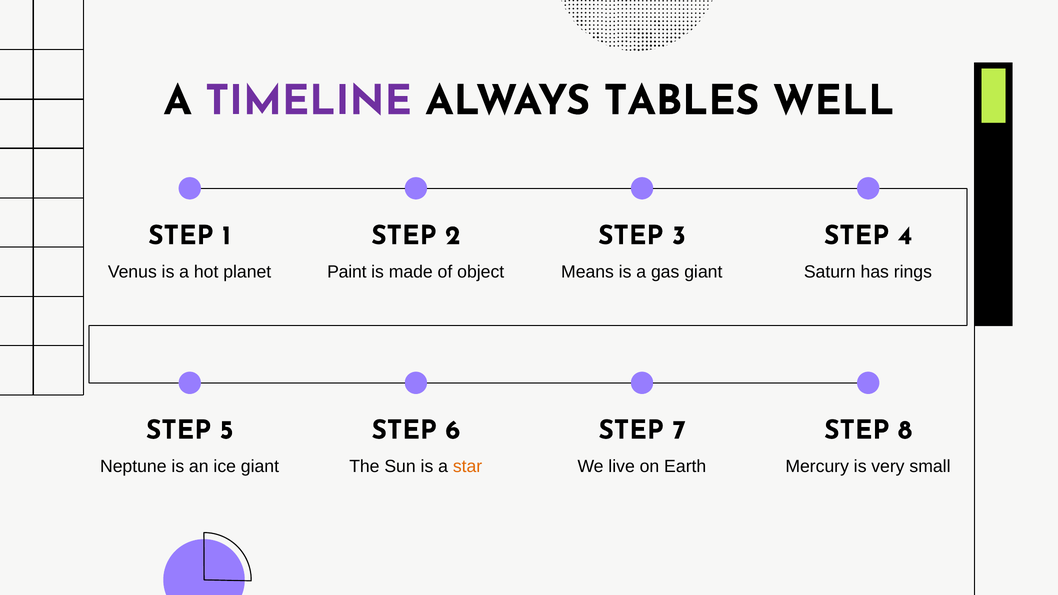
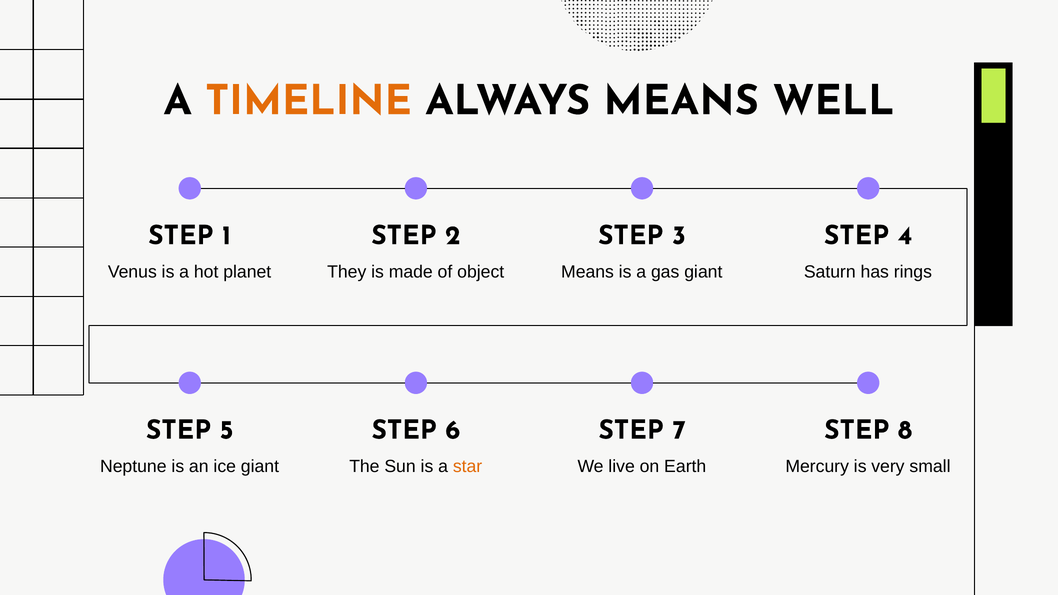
TIMELINE colour: purple -> orange (309, 101)
ALWAYS TABLES: TABLES -> MEANS (681, 101)
Paint: Paint -> They (347, 272)
